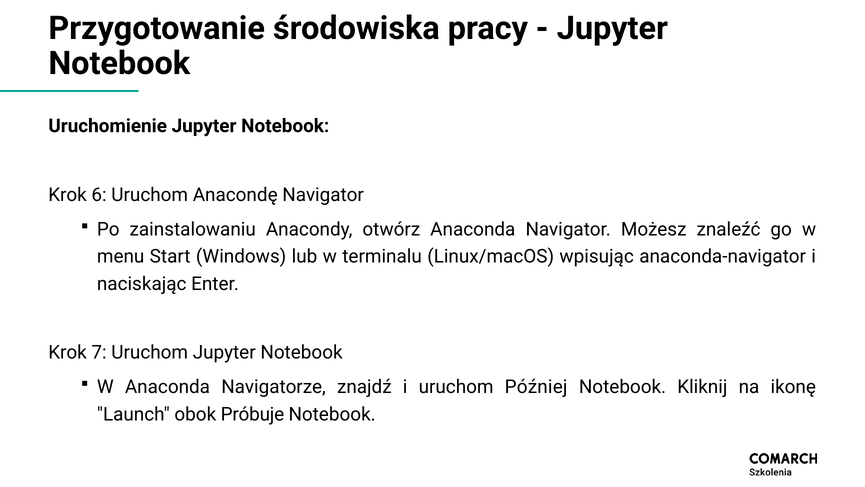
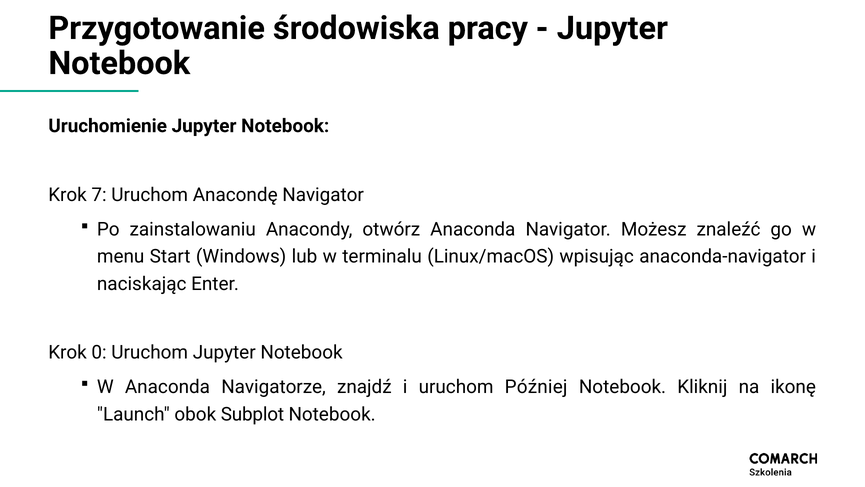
6: 6 -> 7 (99, 195)
7: 7 -> 0 (99, 352)
Próbuje: Próbuje -> Subplot (252, 414)
